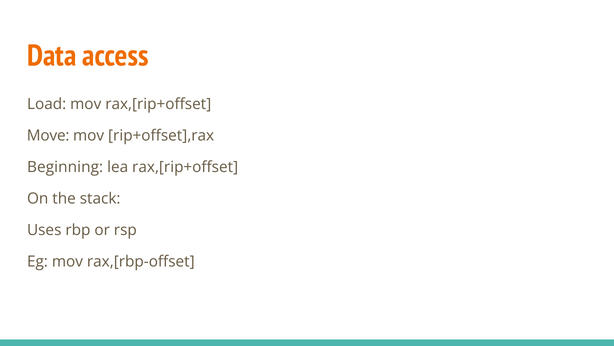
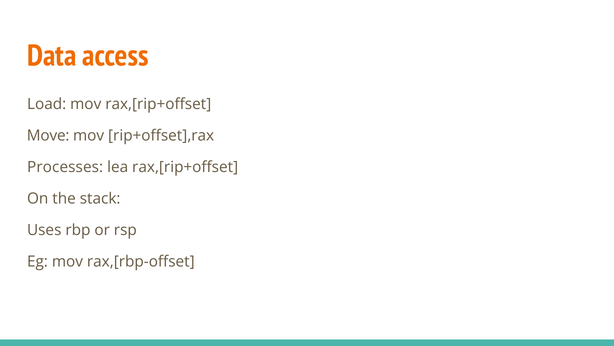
Beginning: Beginning -> Processes (65, 167)
